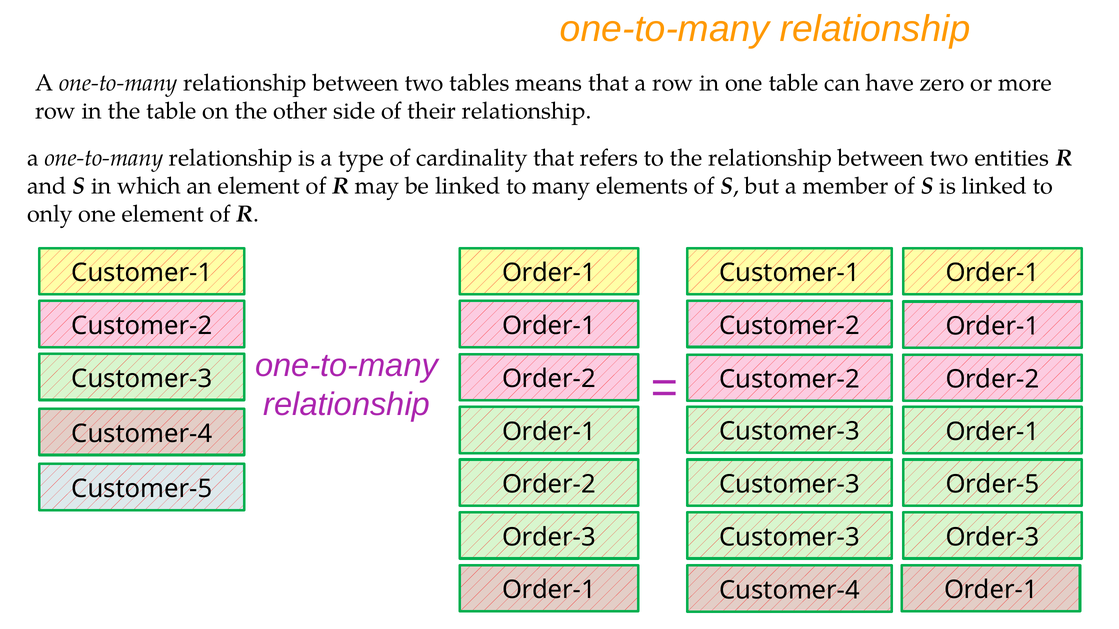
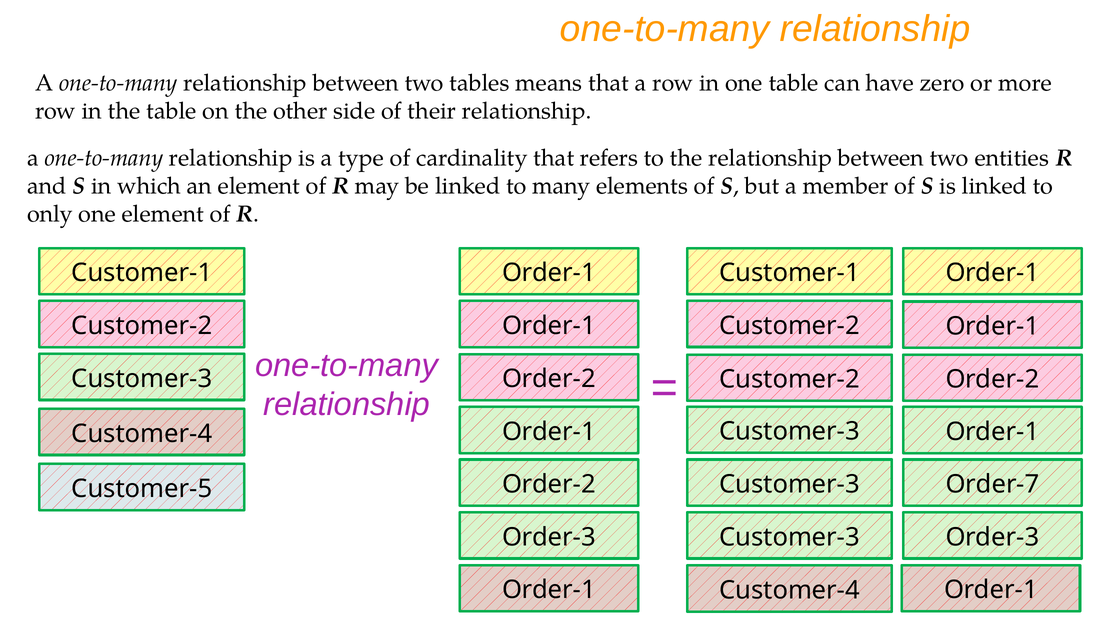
Order-5: Order-5 -> Order-7 (992, 485)
